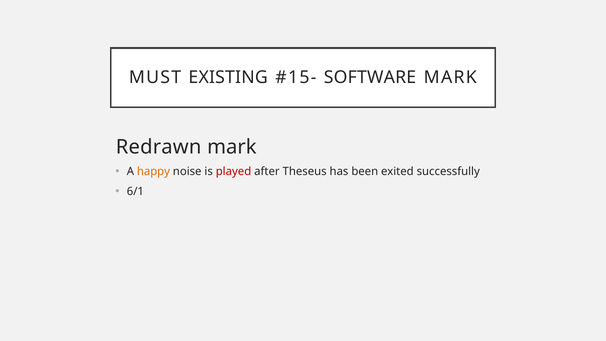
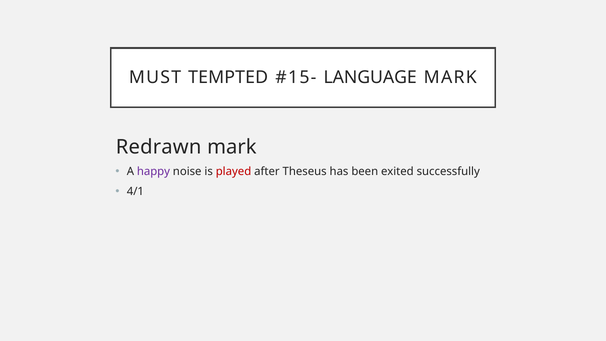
EXISTING: EXISTING -> TEMPTED (228, 77)
SOFTWARE: SOFTWARE -> LANGUAGE (370, 77)
happy colour: orange -> purple (153, 172)
6/1: 6/1 -> 4/1 (135, 192)
